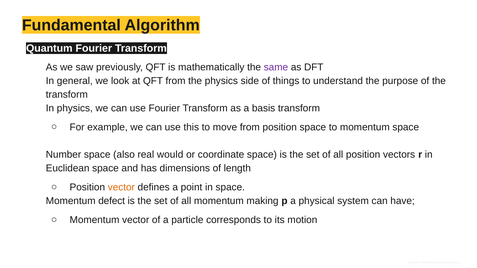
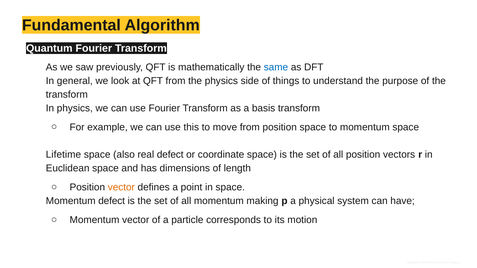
same colour: purple -> blue (276, 67)
Number: Number -> Lifetime (63, 155)
real would: would -> defect (170, 155)
